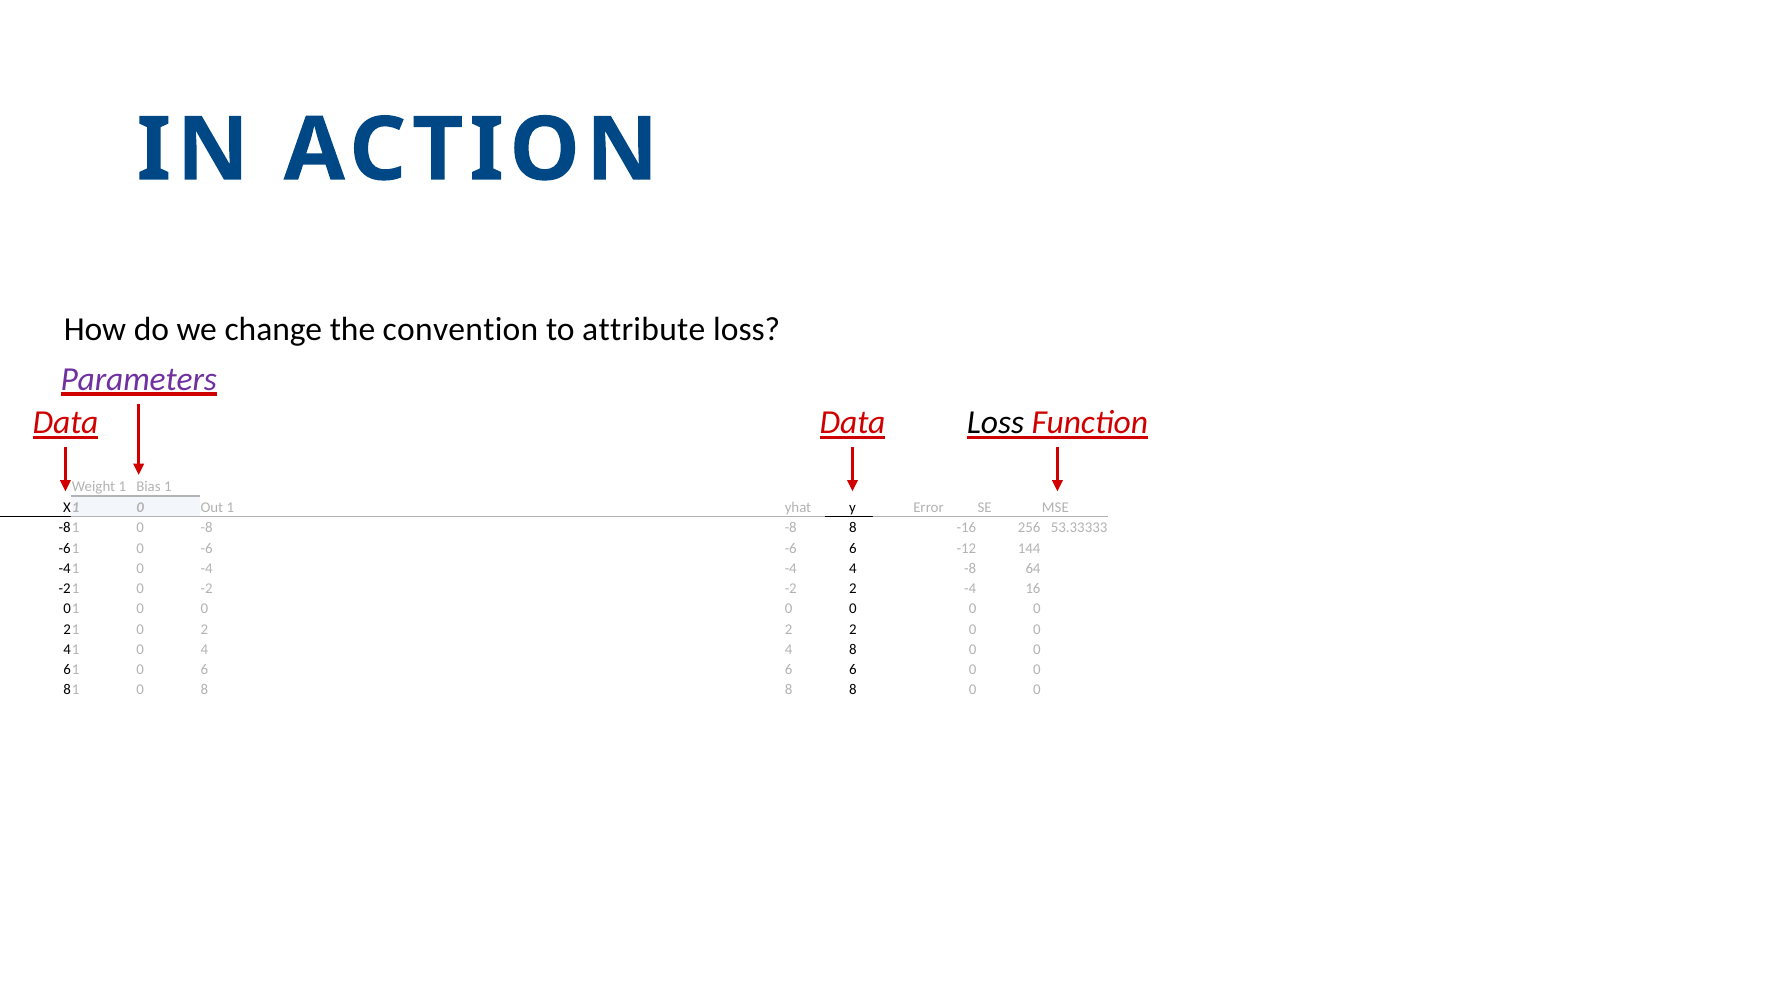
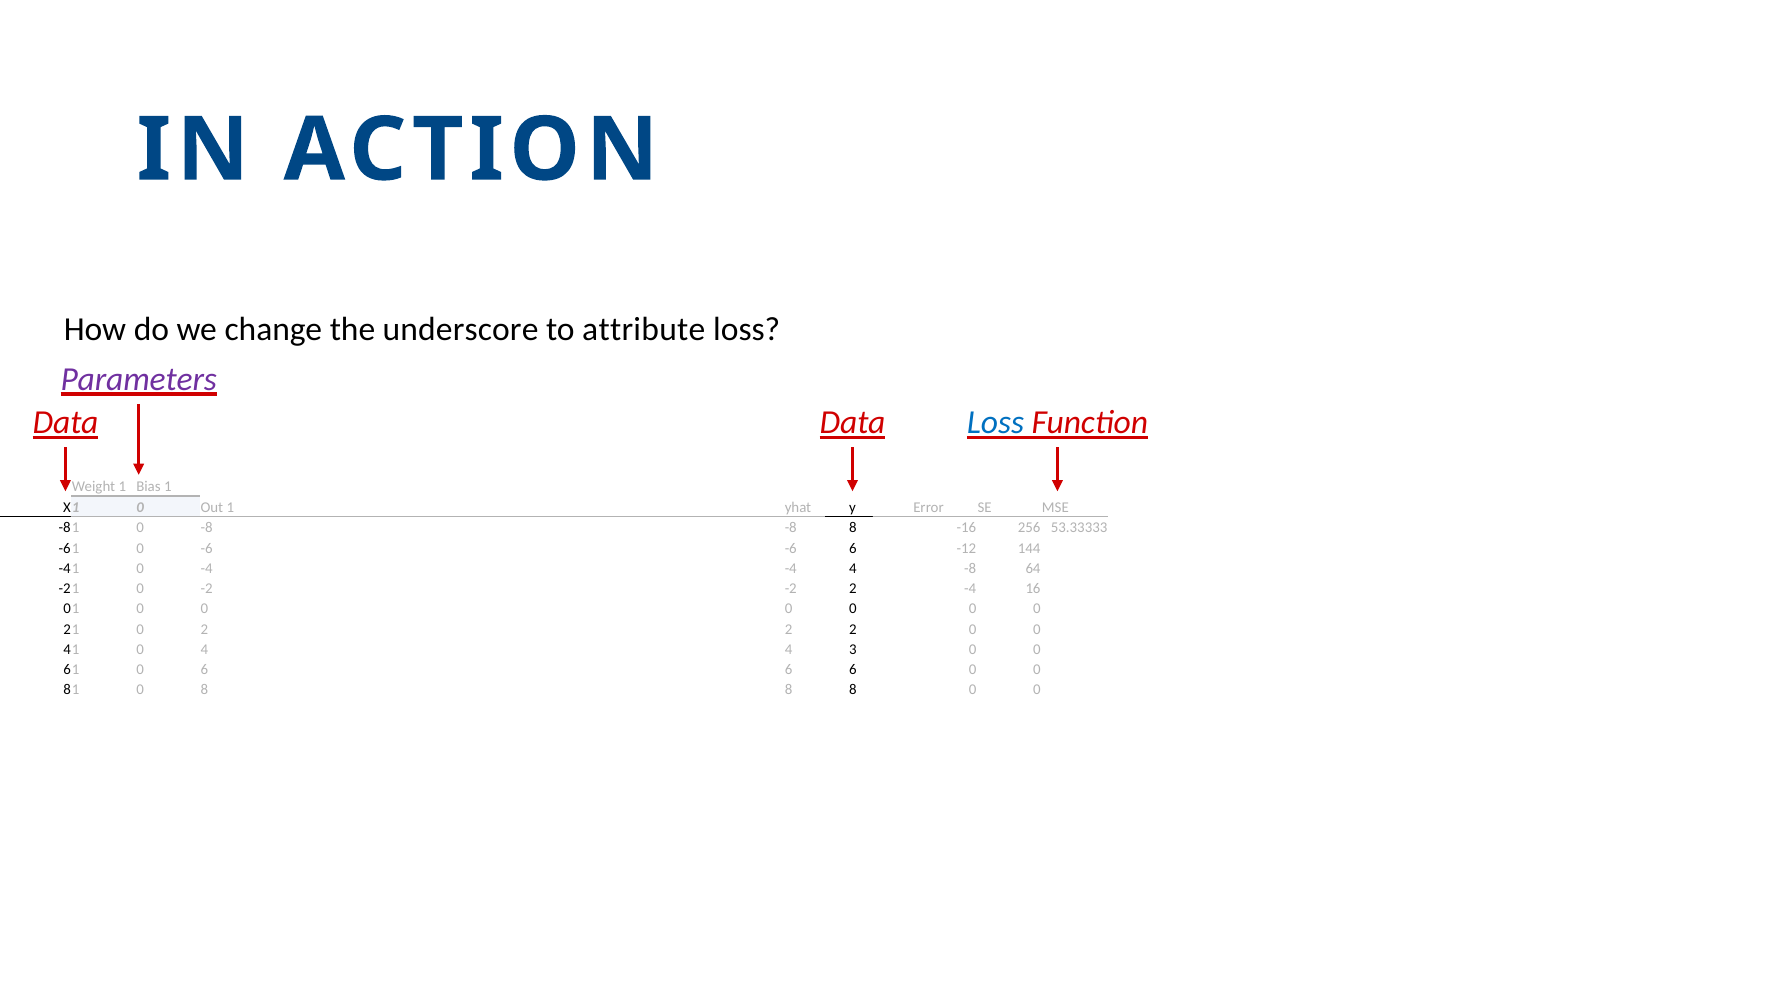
convention: convention -> underscore (461, 329)
Loss colour: black -> blue (995, 423)
8: 8 -> 3 (853, 650)
